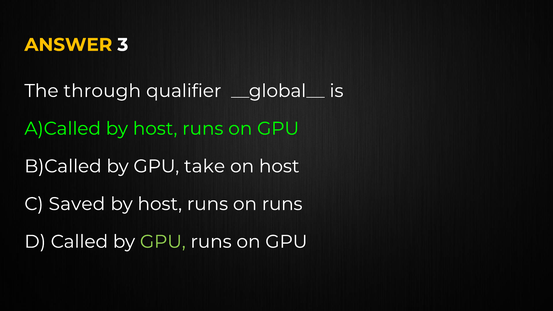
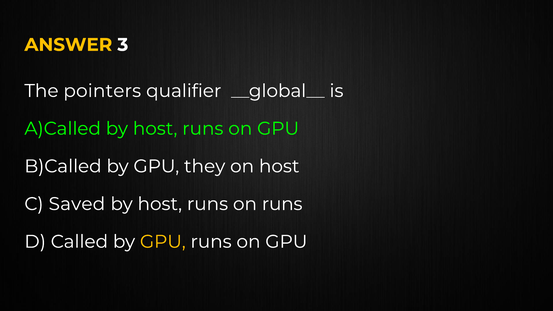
through: through -> pointers (102, 91)
take: take -> they (205, 166)
GPU colour: light green -> yellow (163, 242)
